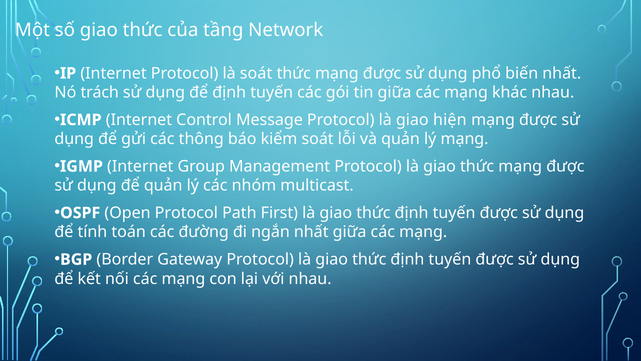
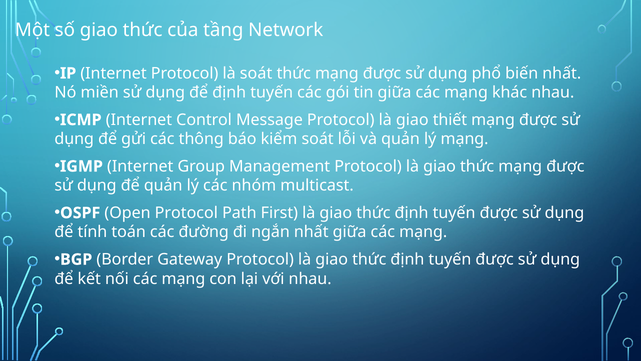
trách: trách -> miền (100, 92)
hiện: hiện -> thiết (450, 120)
